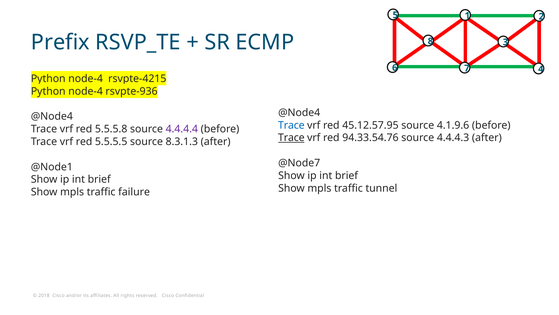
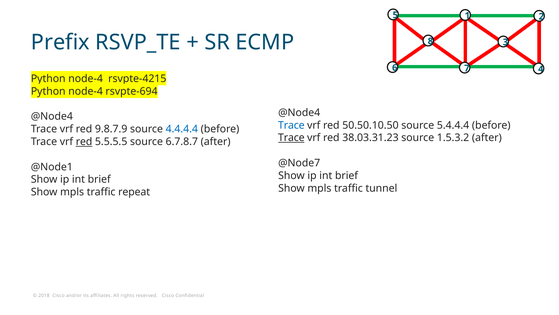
rsvpte-936: rsvpte-936 -> rsvpte-694 (132, 91)
45.12.57.95: 45.12.57.95 -> 50.50.10.50 (370, 125)
4.1.9.6: 4.1.9.6 -> 5.4.4.4 (453, 125)
5.5.5.8: 5.5.5.8 -> 9.8.7.9 (111, 129)
4.4.4.4 colour: purple -> blue (182, 129)
94.33.54.76: 94.33.54.76 -> 38.03.31.23 (370, 138)
4.4.4.3: 4.4.4.3 -> 1.5.3.2 (453, 138)
red underline: none -> present (84, 141)
8.3.1.3: 8.3.1.3 -> 6.7.8.7 (182, 141)
failure: failure -> repeat (134, 192)
